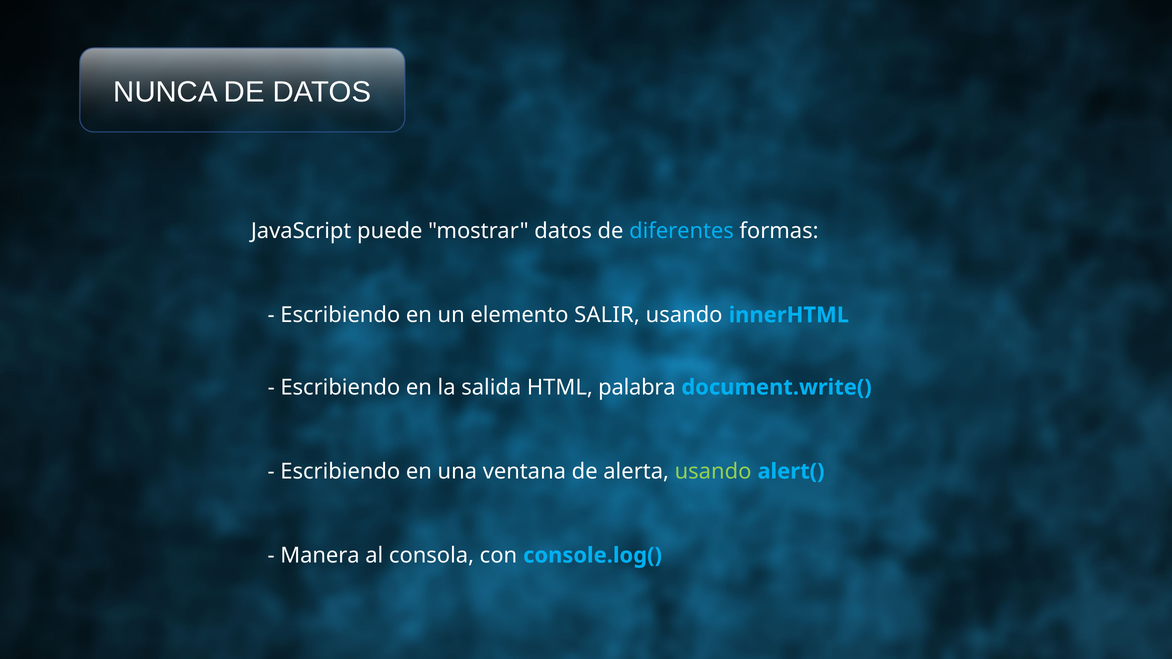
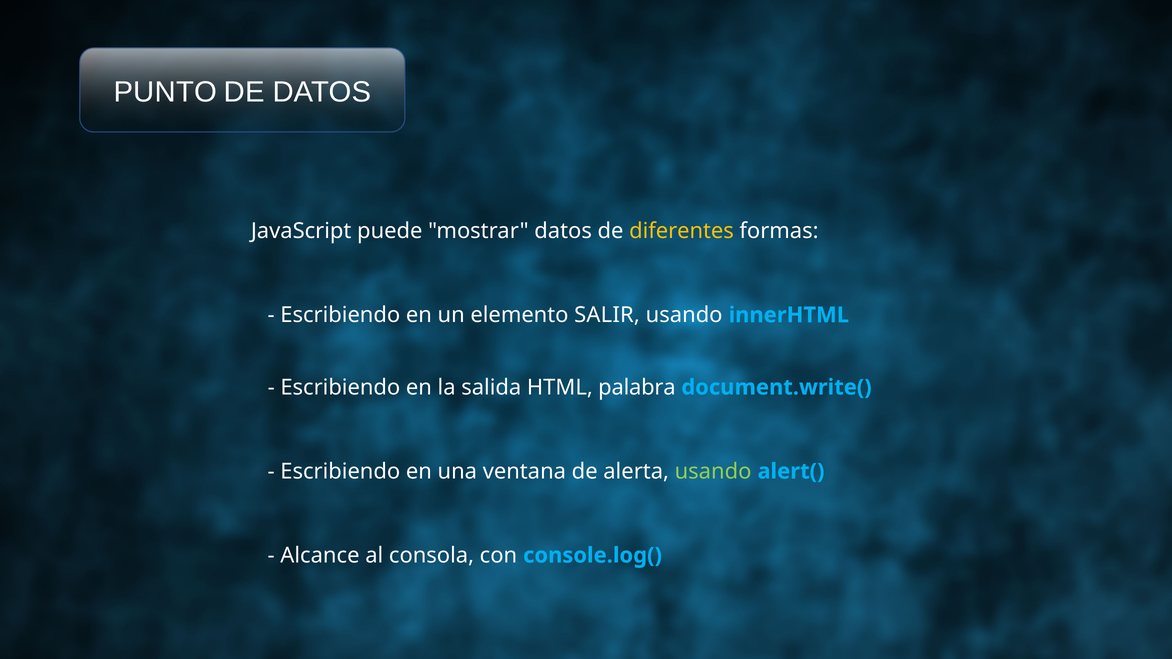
NUNCA: NUNCA -> PUNTO (165, 92)
diferentes colour: light blue -> yellow (682, 231)
Manera: Manera -> Alcance (320, 556)
